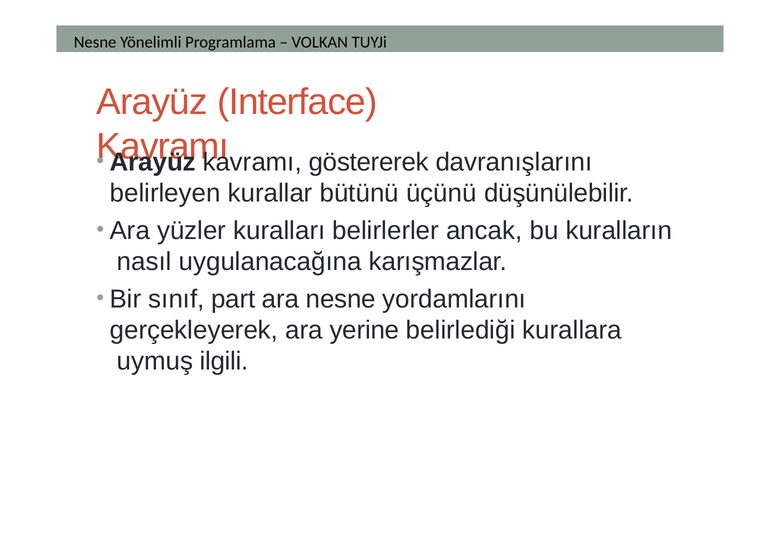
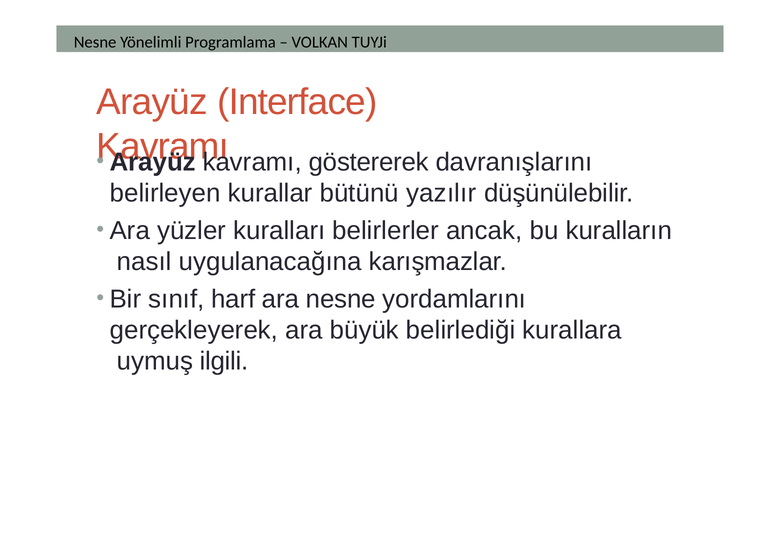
üçünü: üçünü -> yazılır (441, 193)
part: part -> harf (233, 299)
yerine: yerine -> büyük (364, 330)
